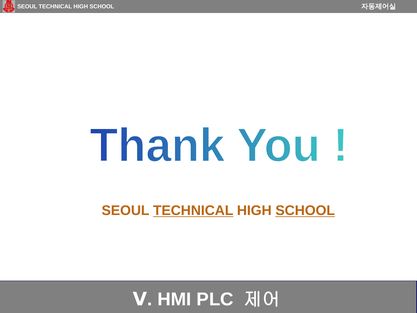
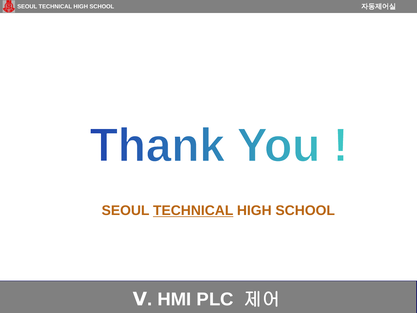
SCHOOL underline: present -> none (305, 210)
